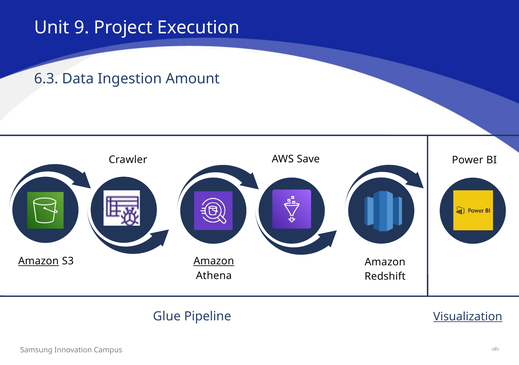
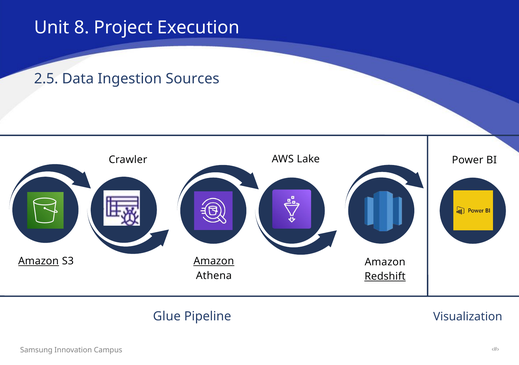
9: 9 -> 8 (82, 28)
6.3: 6.3 -> 2.5 (46, 79)
Amount: Amount -> Sources (193, 79)
Save: Save -> Lake (308, 159)
Redshift underline: none -> present (385, 276)
Visualization underline: present -> none (468, 316)
